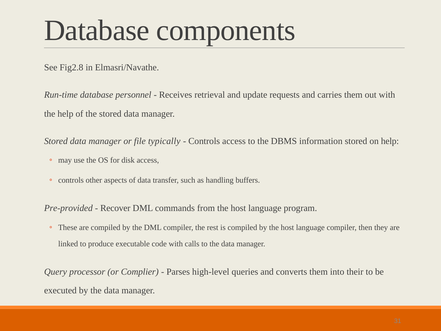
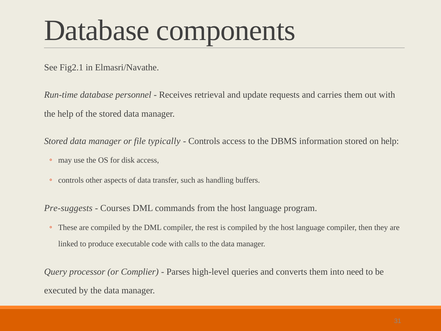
Fig2.8: Fig2.8 -> Fig2.1 (71, 68)
Pre-provided: Pre-provided -> Pre-suggests (68, 208)
Recover: Recover -> Courses (115, 208)
their: their -> need (355, 272)
